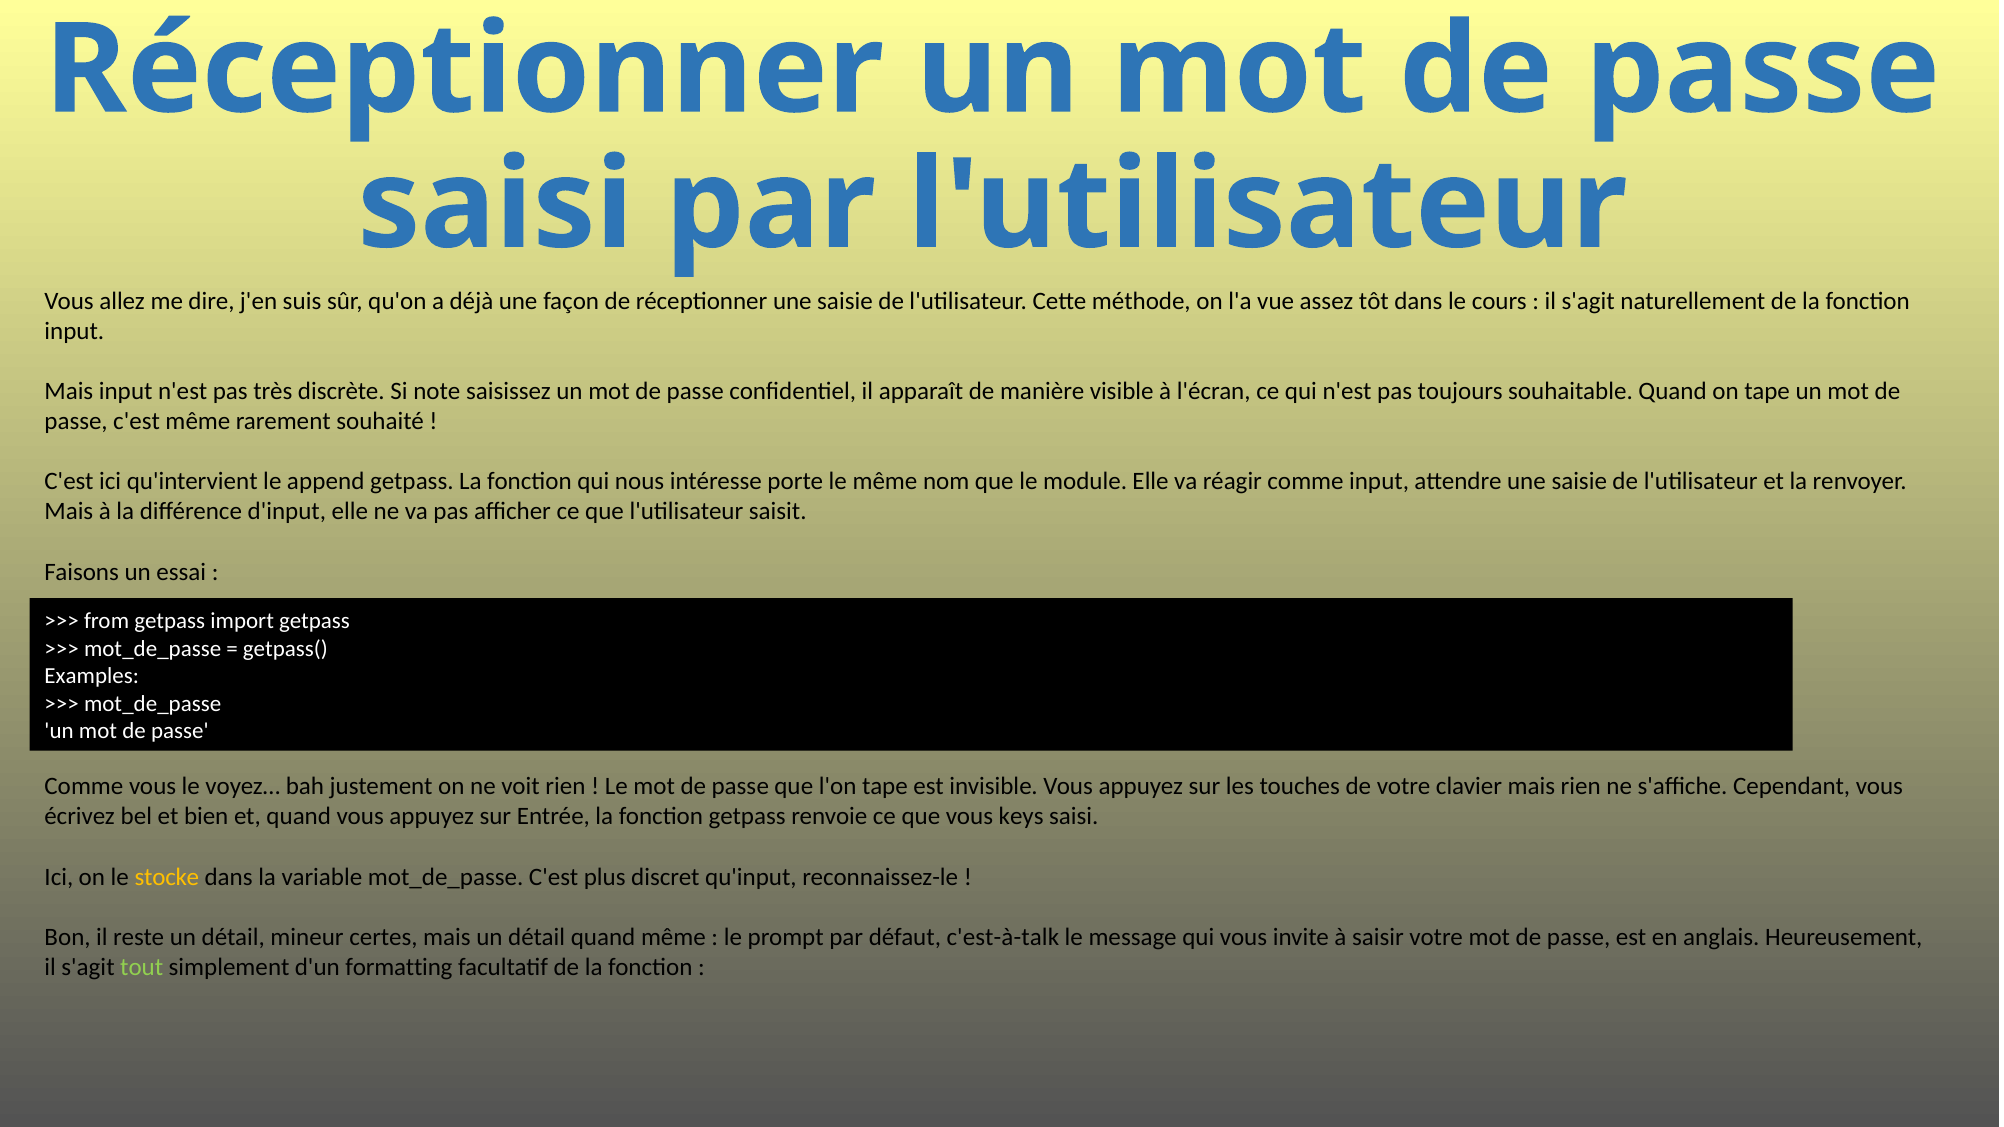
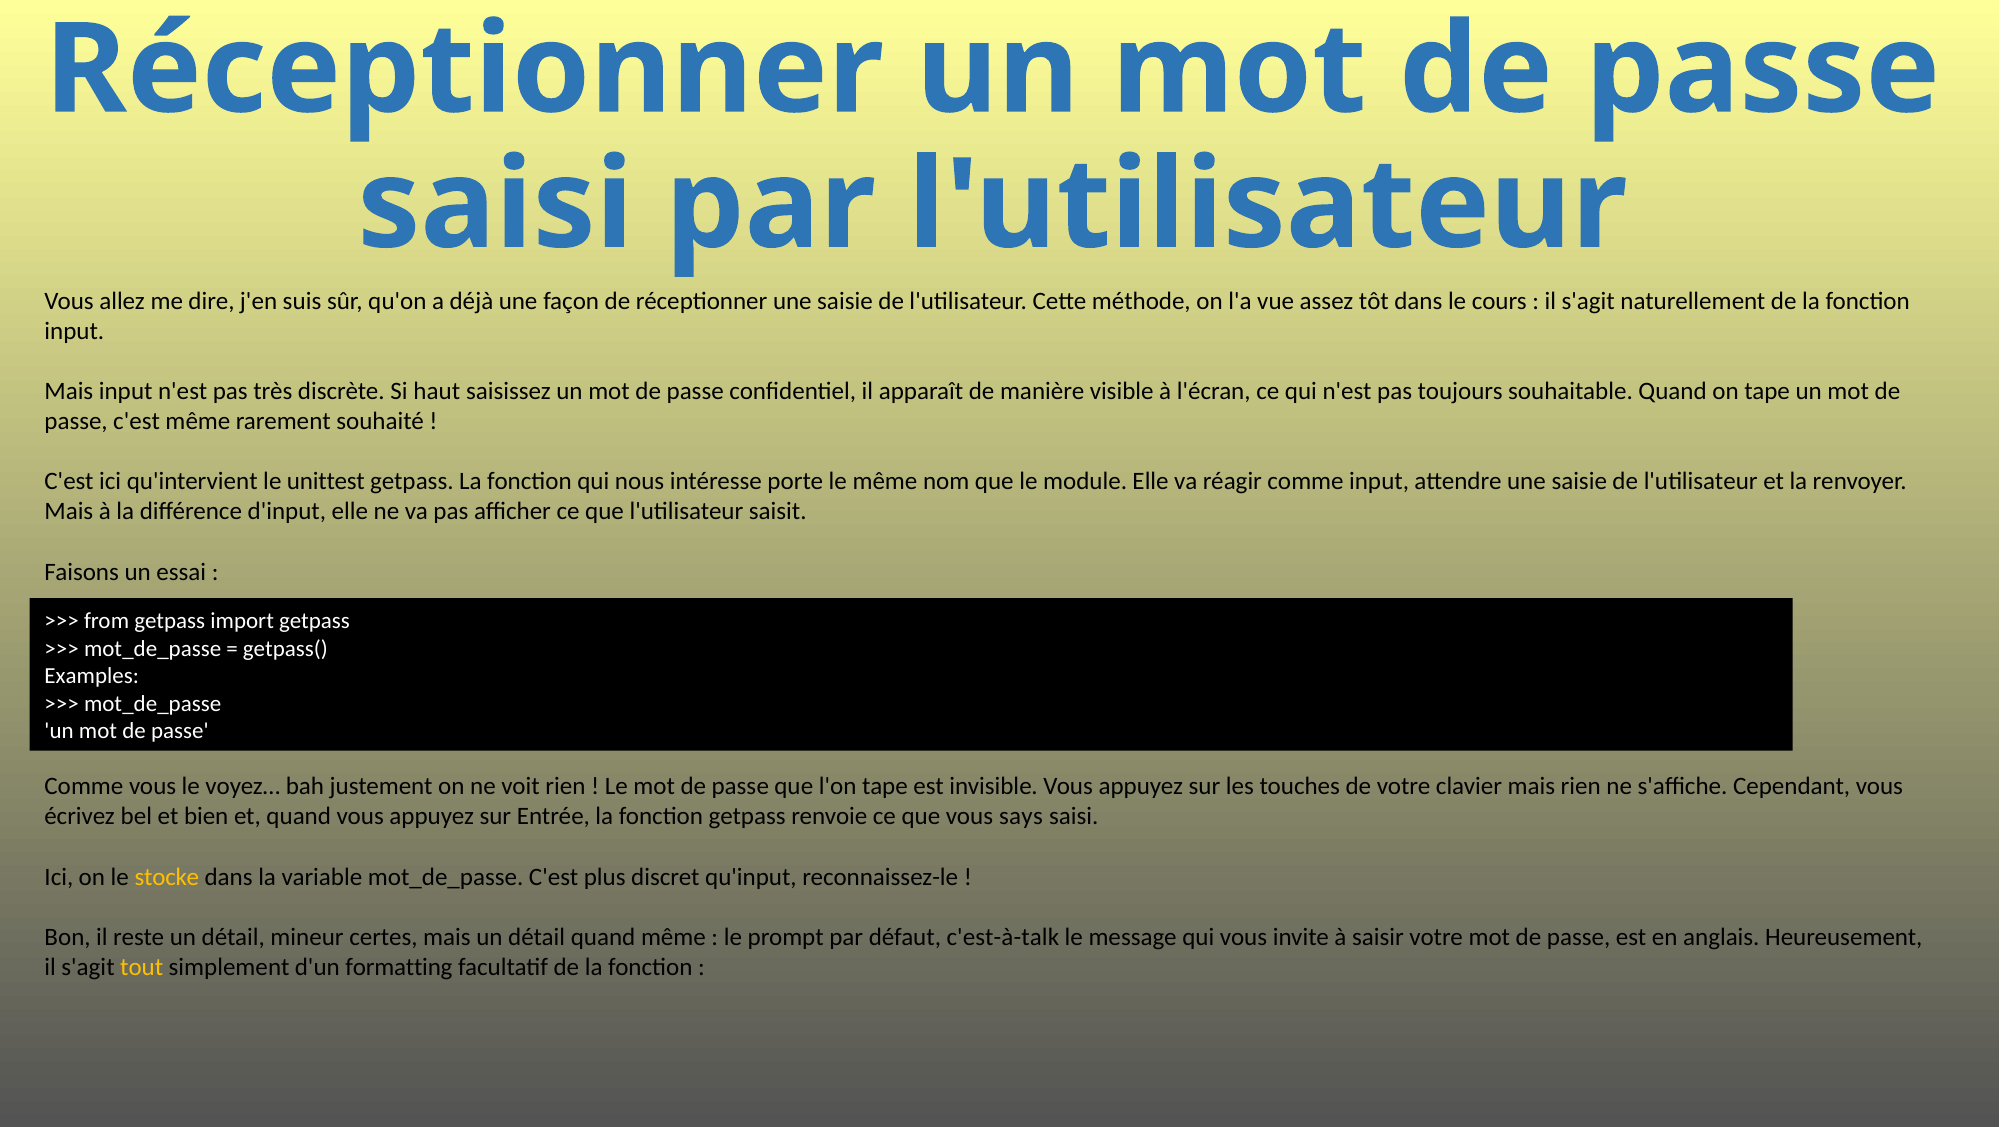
note: note -> haut (437, 392)
append: append -> unittest (326, 482)
keys: keys -> says (1021, 817)
tout colour: light green -> yellow (142, 967)
